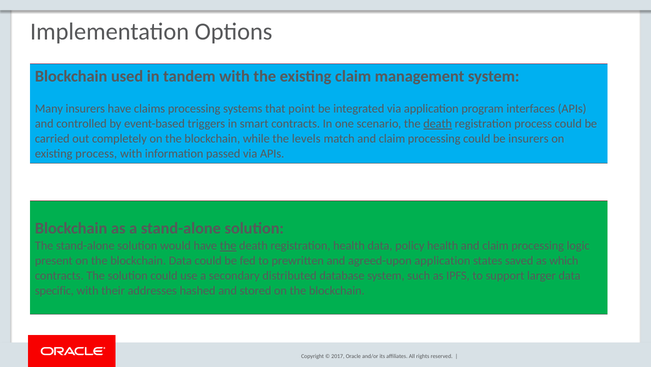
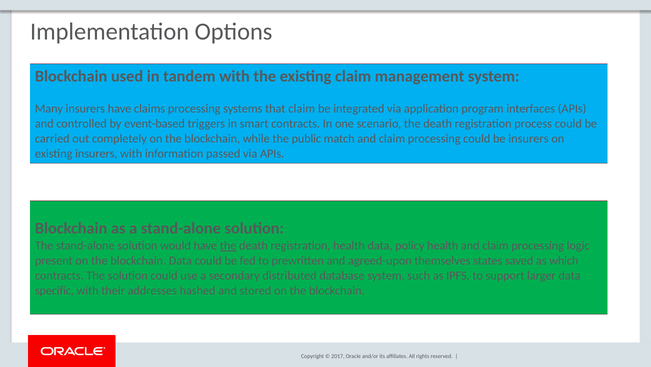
that point: point -> claim (302, 109)
death underline: present -> none (438, 124)
levels: levels -> public (306, 138)
existing process: process -> insurers (96, 153)
agreed-upon application: application -> themselves (442, 260)
